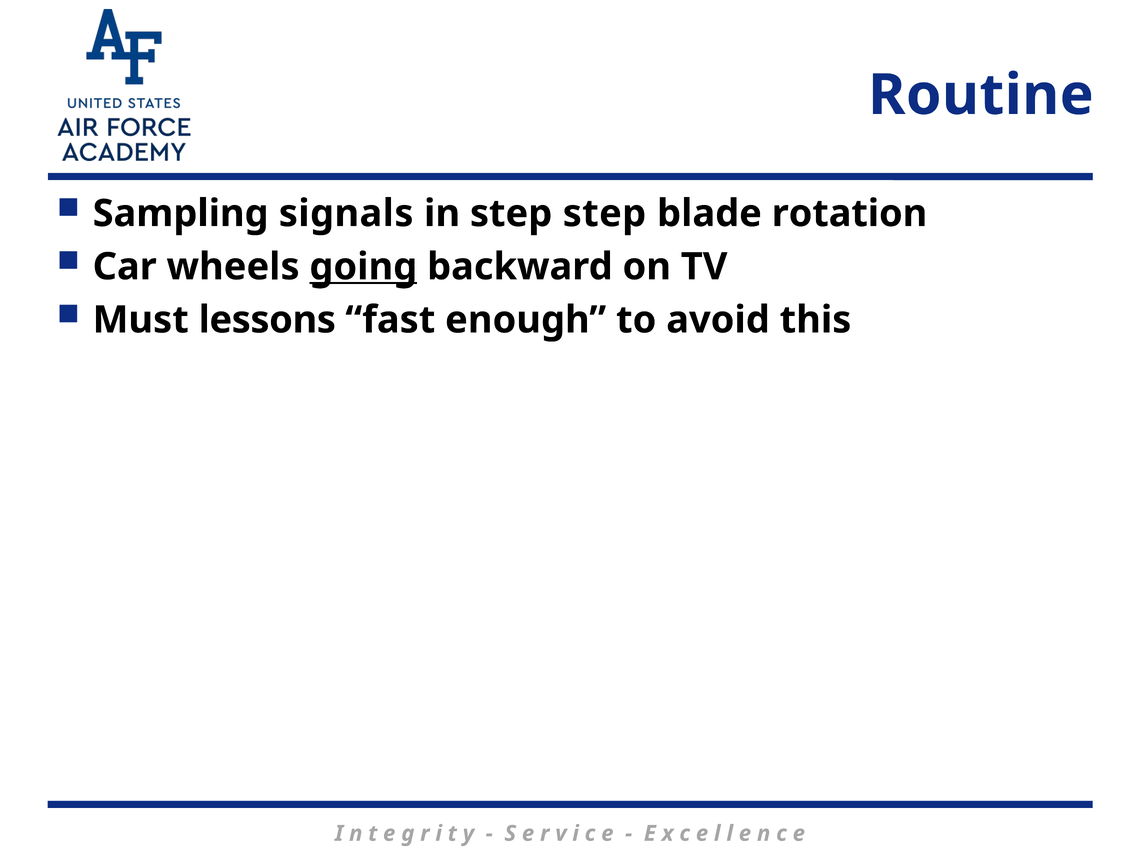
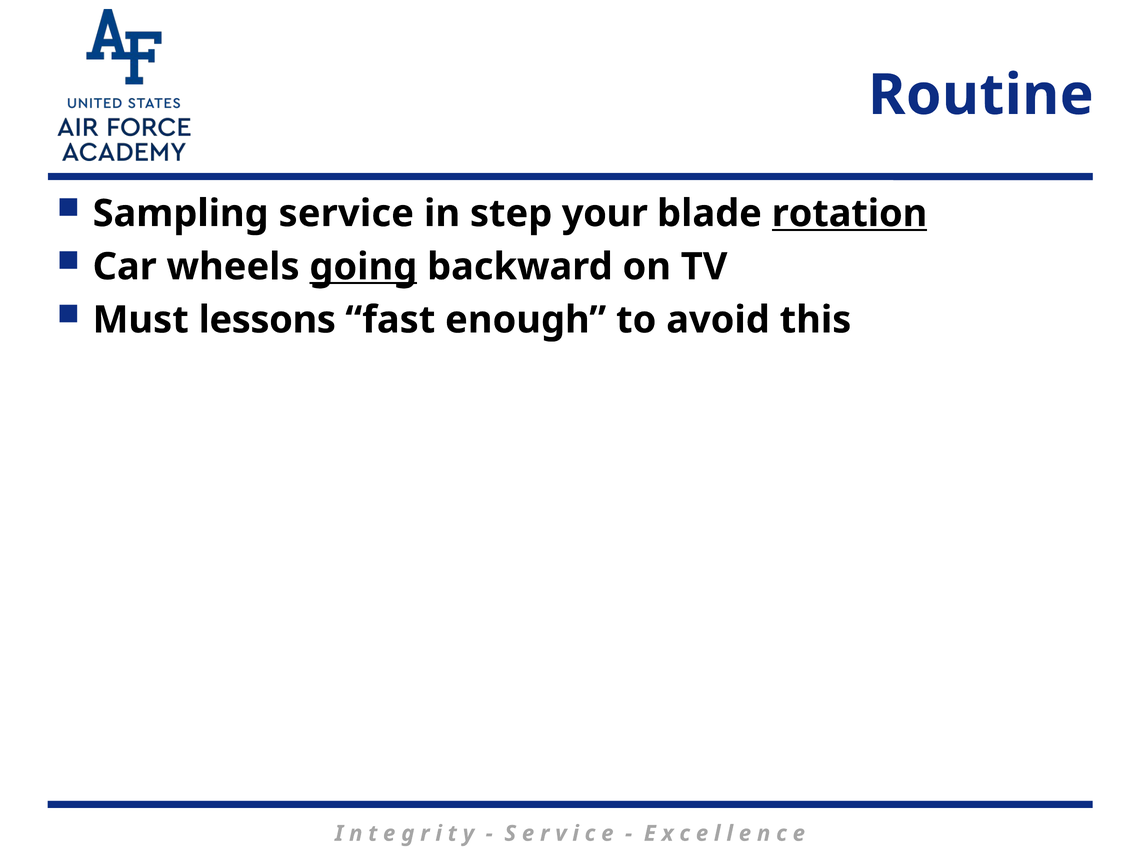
signals: signals -> service (346, 214)
step step: step -> your (605, 214)
rotation underline: none -> present (850, 214)
